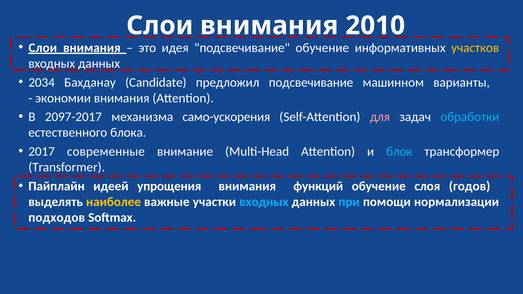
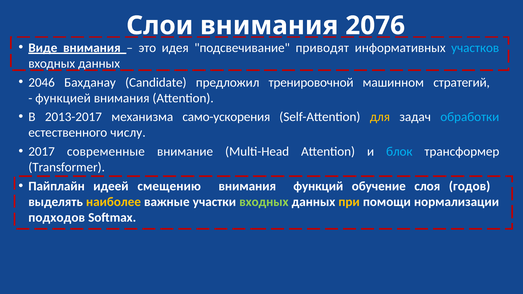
2010: 2010 -> 2076 (375, 26)
Слои: Слои -> Виде (43, 48)
обучение: обучение -> приводят (322, 48)
участков colour: yellow -> light blue (475, 48)
2034: 2034 -> 2046 (42, 82)
предложил подсвечивание: подсвечивание -> тренировочной (311, 82)
варианты: варианты -> стратегий (462, 82)
экономии: экономии -> функцией (63, 98)
2097-2017: 2097-2017 -> 2013-2017 (73, 117)
для colour: pink -> yellow (380, 117)
блока: блока -> числу (128, 133)
упрощения: упрощения -> смещению (169, 186)
входных colour: light blue -> light green (264, 202)
при colour: light blue -> yellow (349, 202)
